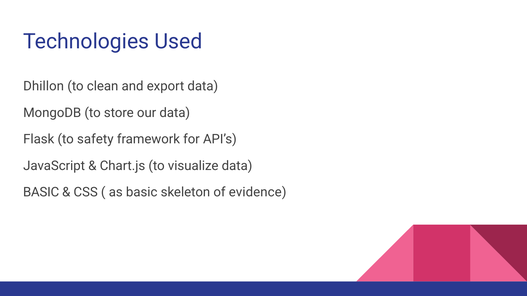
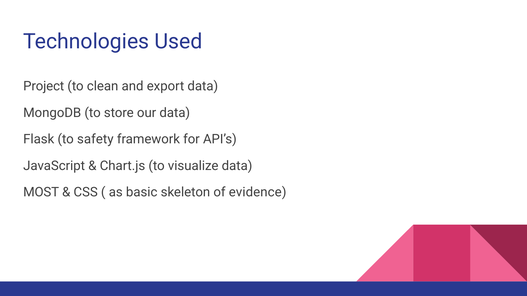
Dhillon: Dhillon -> Project (44, 86)
BASIC: BASIC -> MOST (41, 192)
